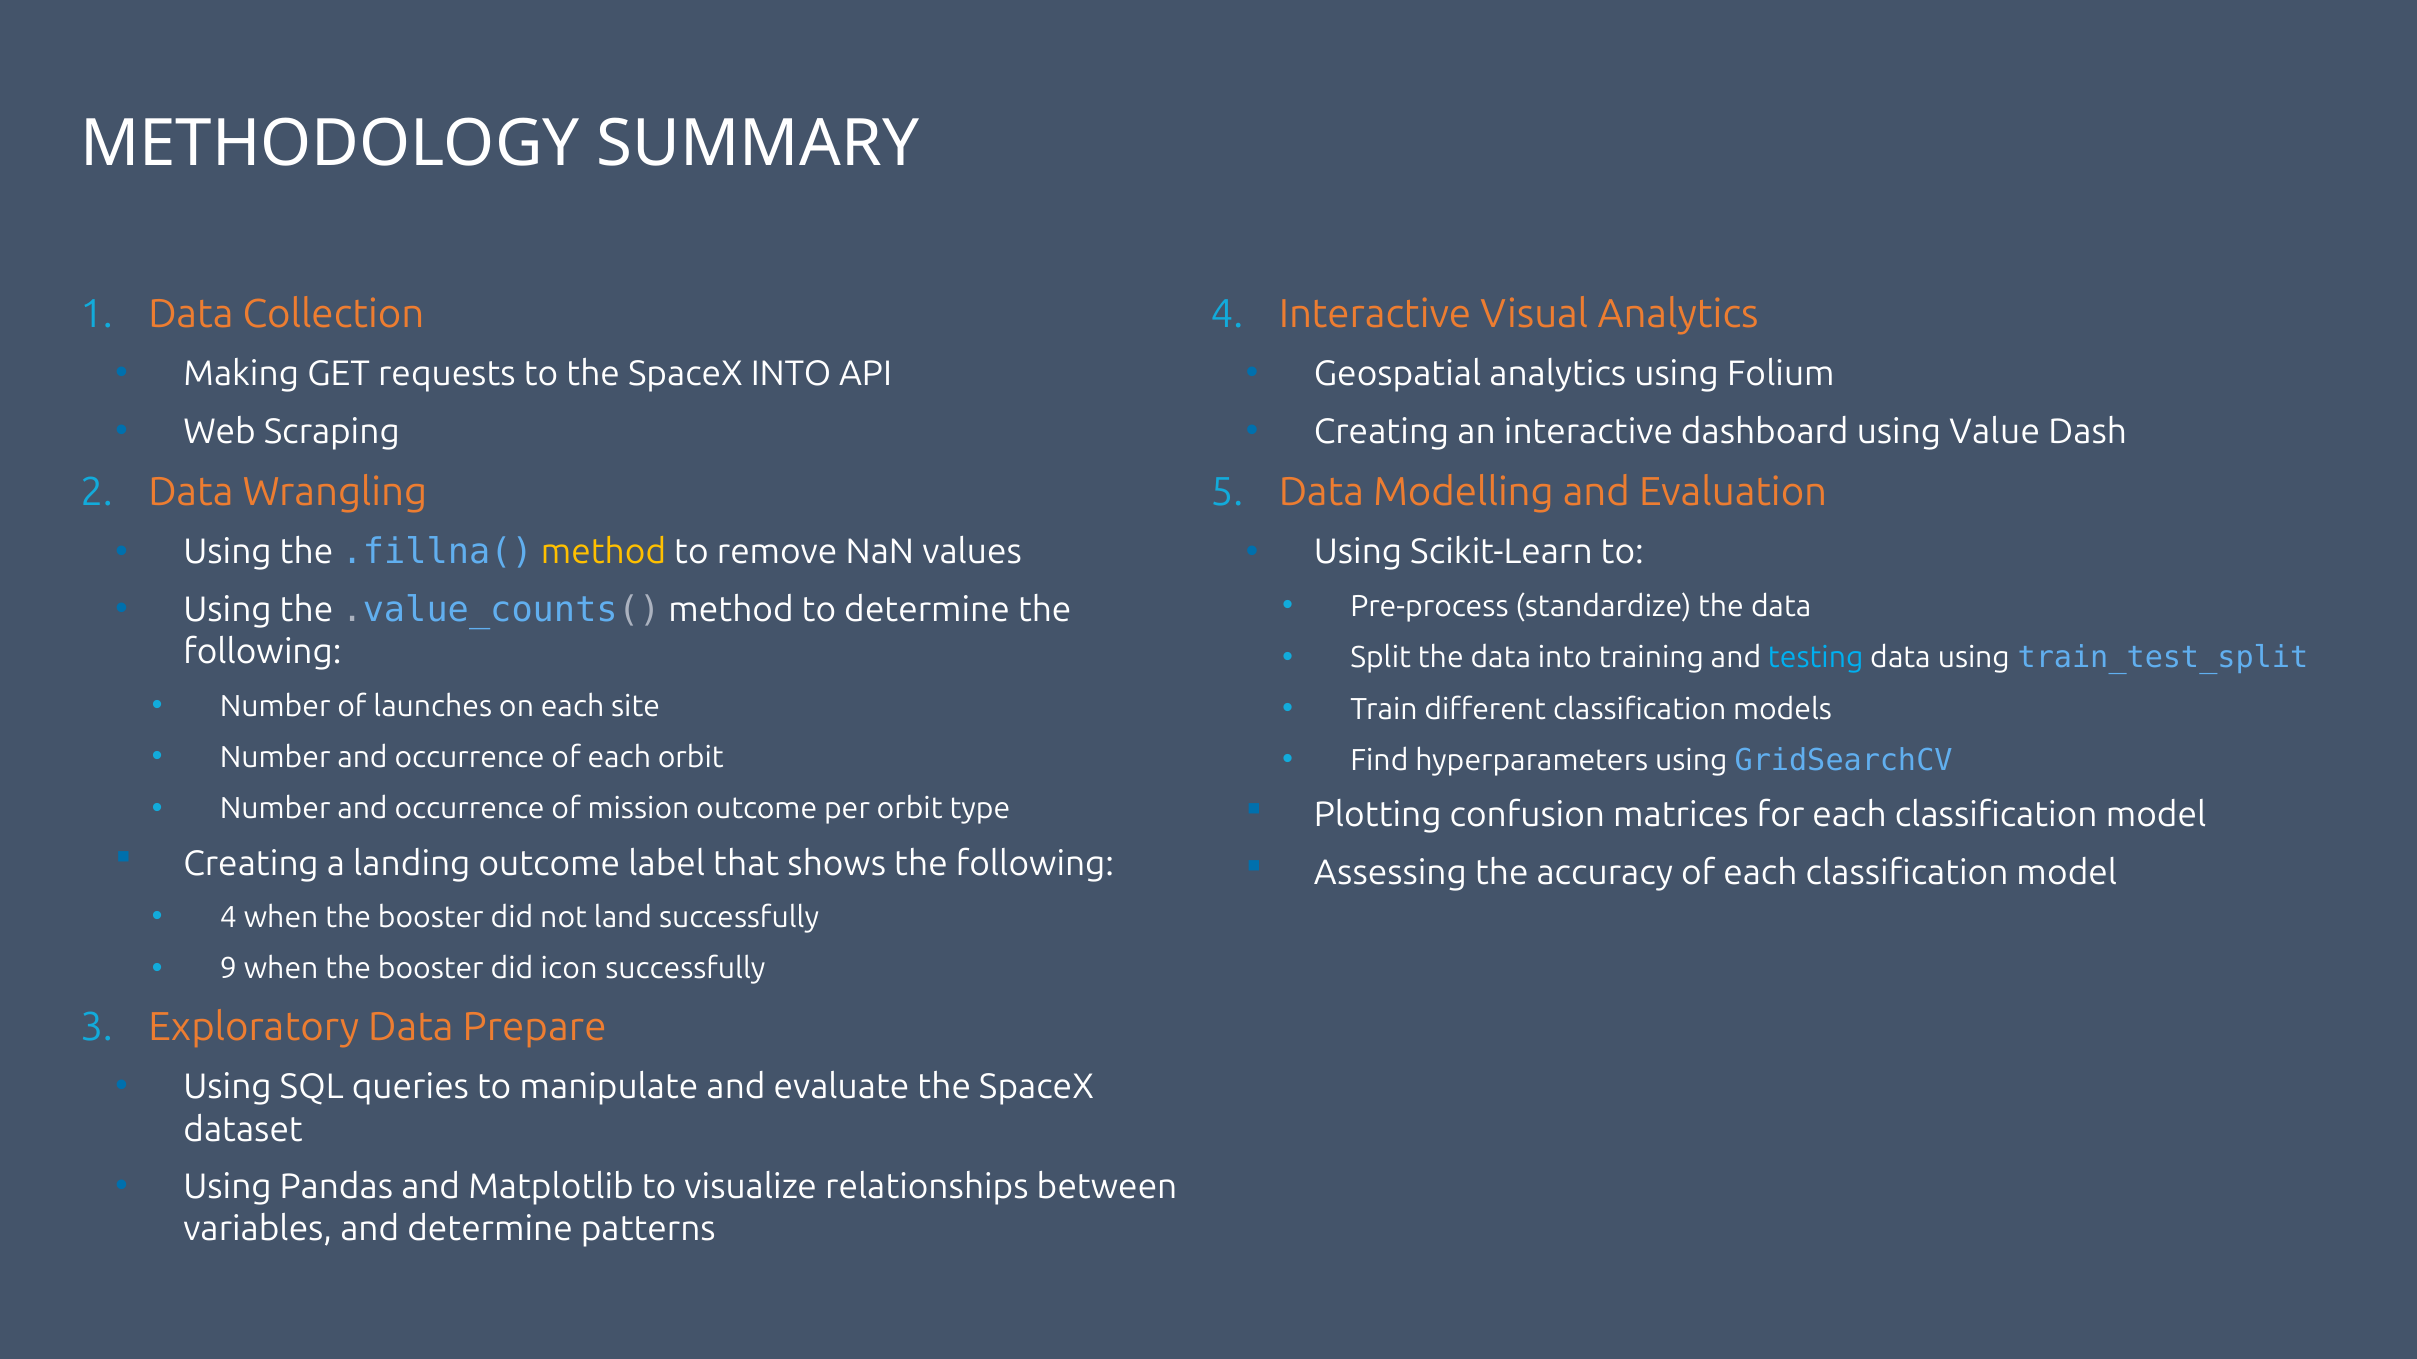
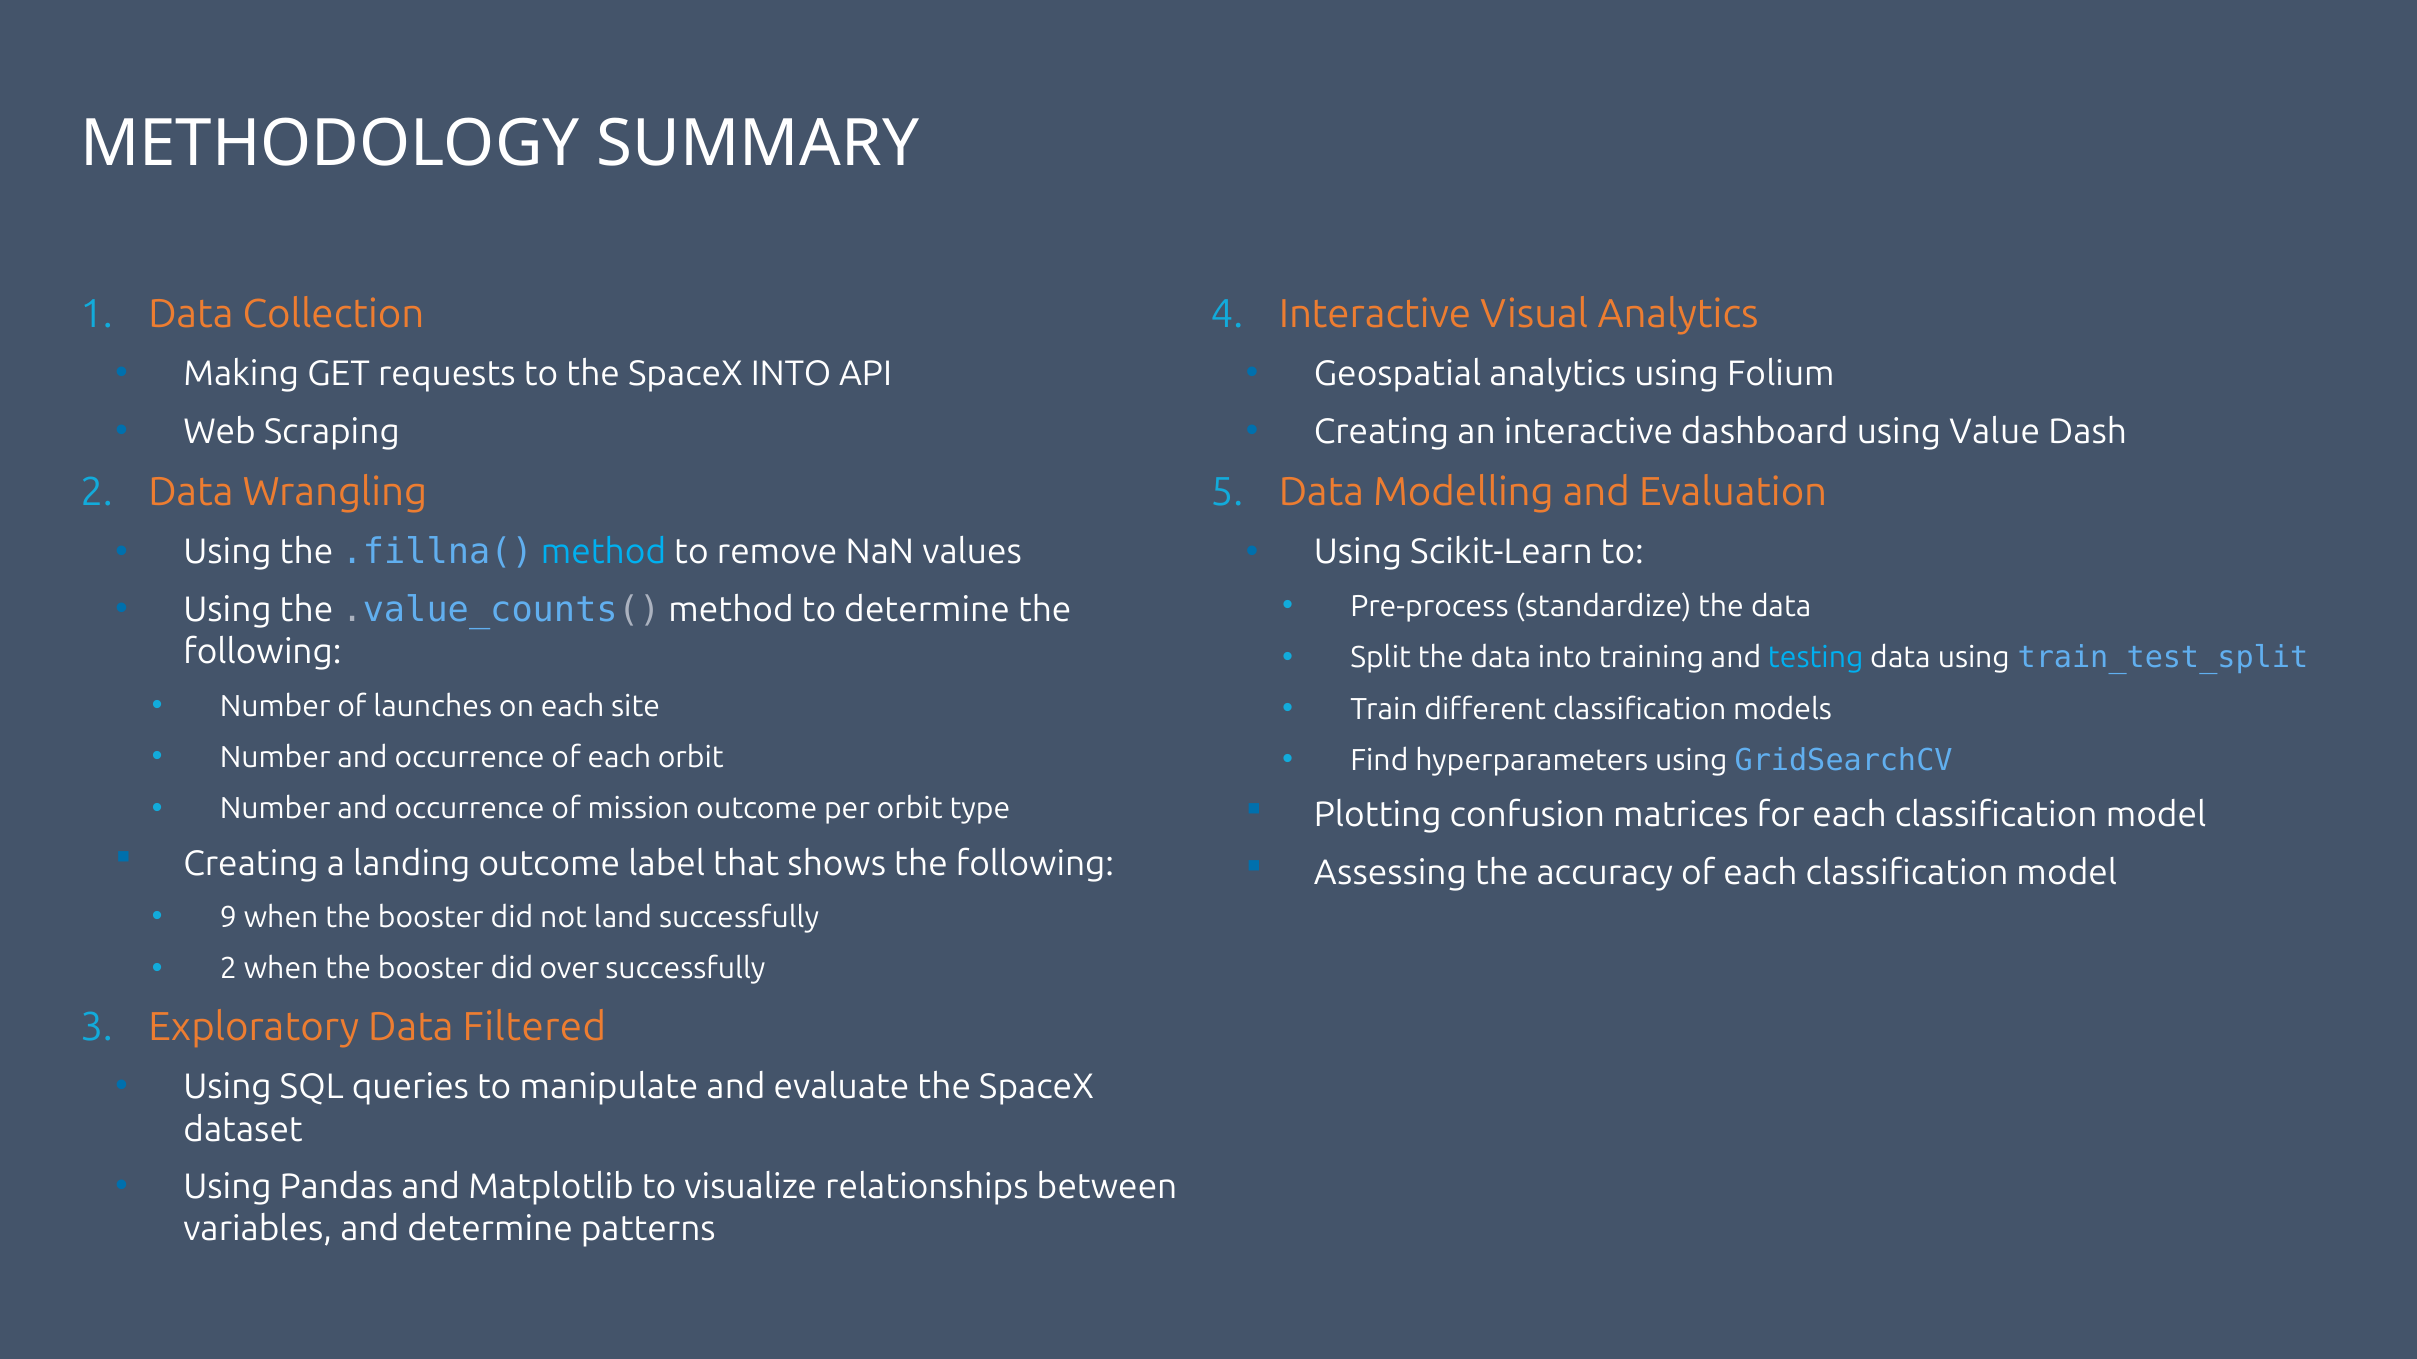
method colour: yellow -> light blue (603, 552)
4: 4 -> 9 (229, 918)
9: 9 -> 2 (229, 969)
icon: icon -> over (569, 969)
Prepare: Prepare -> Filtered (534, 1027)
